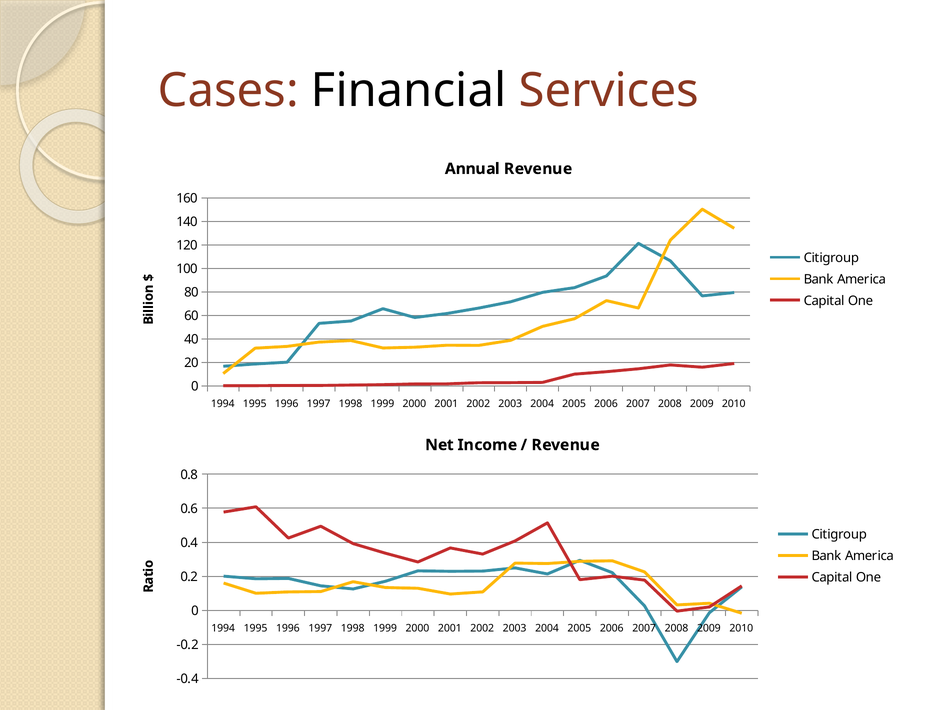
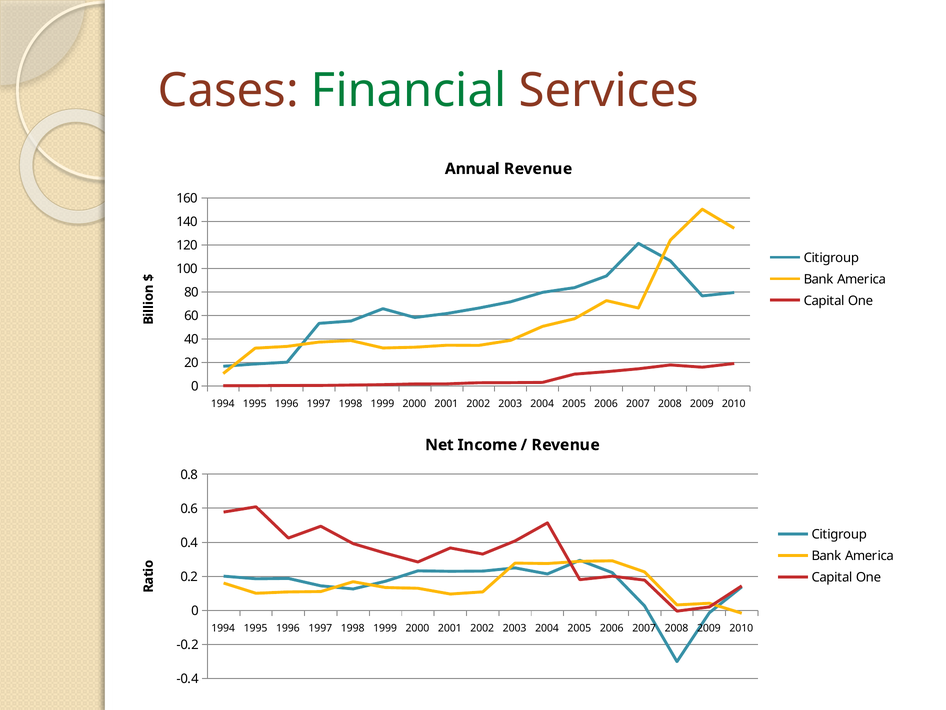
Financial colour: black -> green (409, 91)
